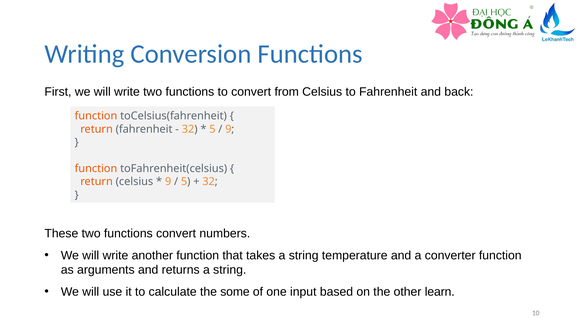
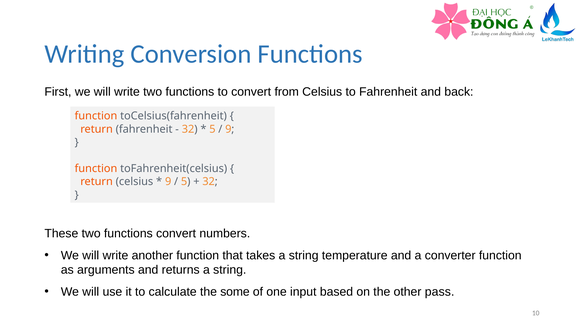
learn: learn -> pass (440, 292)
